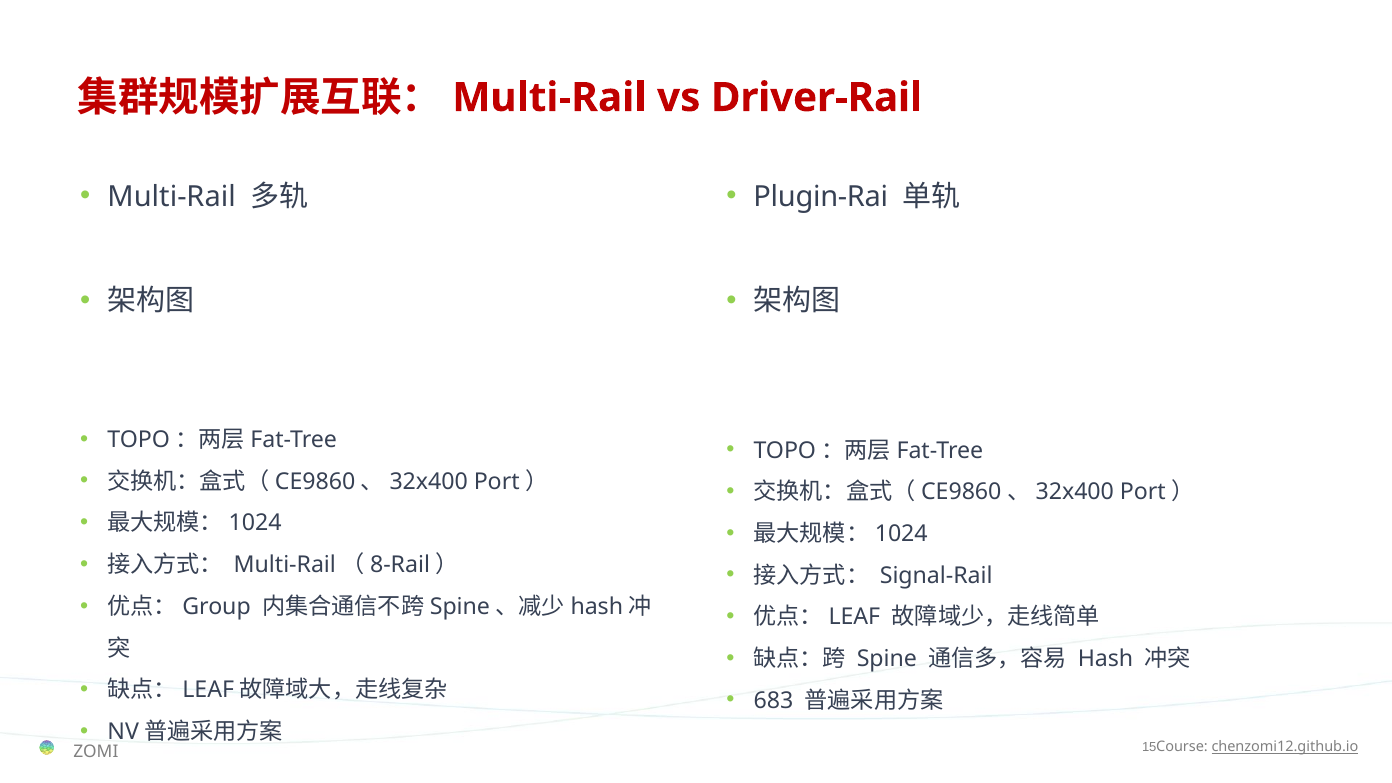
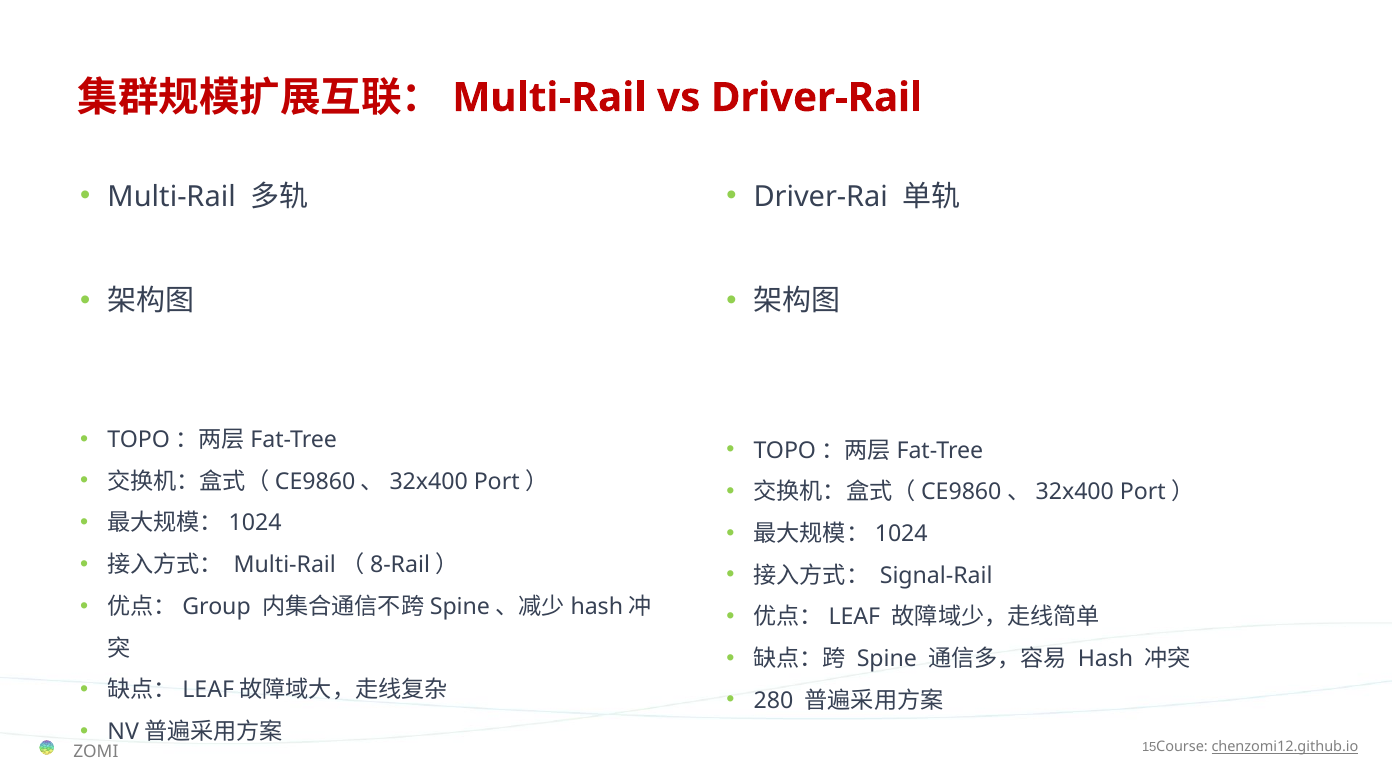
Plugin-Rai: Plugin-Rai -> Driver-Rai (821, 197)
683: 683 -> 280 (773, 700)
